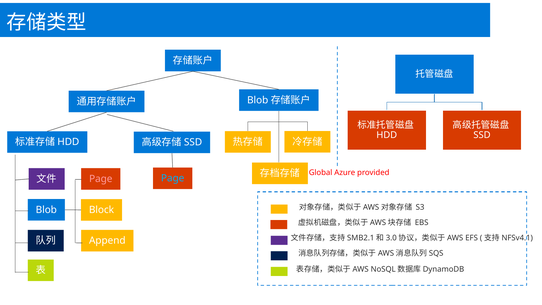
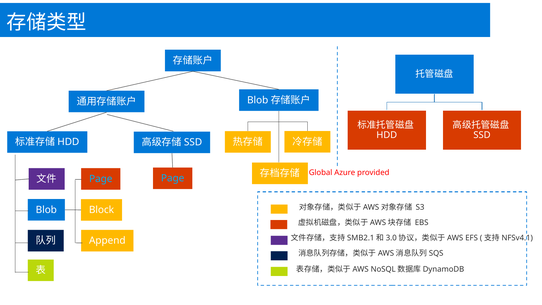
Page colour: pink -> light blue (101, 179)
